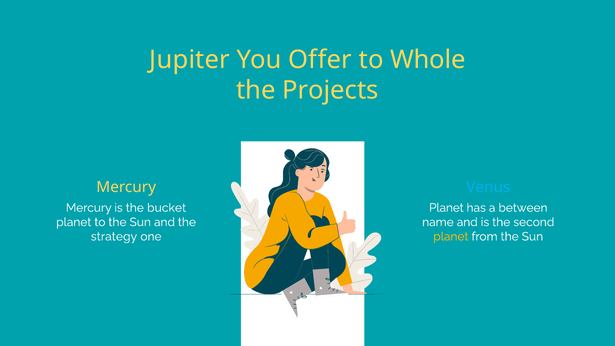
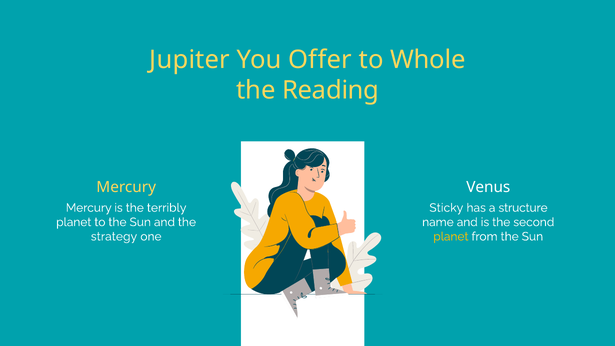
Projects: Projects -> Reading (331, 90)
Venus colour: light blue -> white (488, 187)
bucket: bucket -> terribly (167, 208)
Planet: Planet -> Sticky (446, 208)
between: between -> structure (523, 208)
